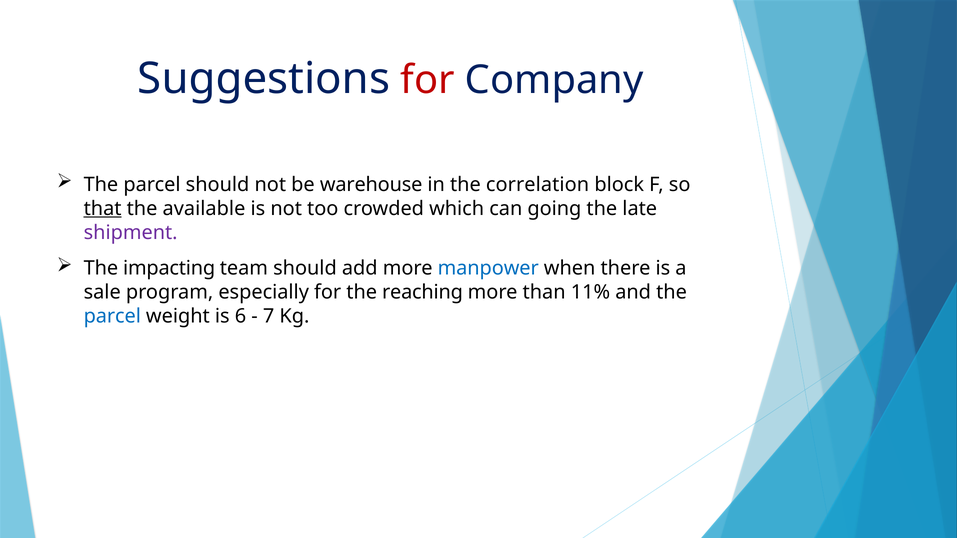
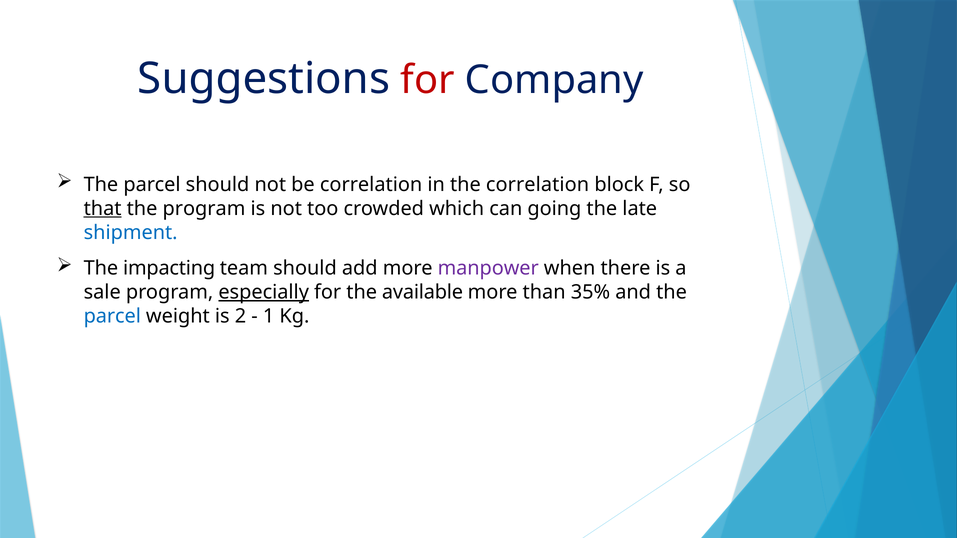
be warehouse: warehouse -> correlation (371, 185)
the available: available -> program (204, 209)
shipment colour: purple -> blue (131, 233)
manpower colour: blue -> purple (488, 268)
especially underline: none -> present (264, 292)
reaching: reaching -> available (422, 292)
11%: 11% -> 35% (590, 292)
6: 6 -> 2 (240, 316)
7: 7 -> 1 (269, 316)
